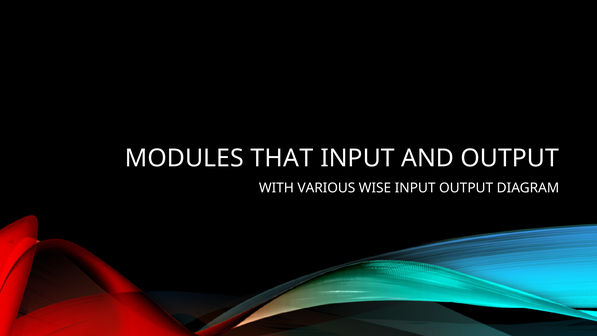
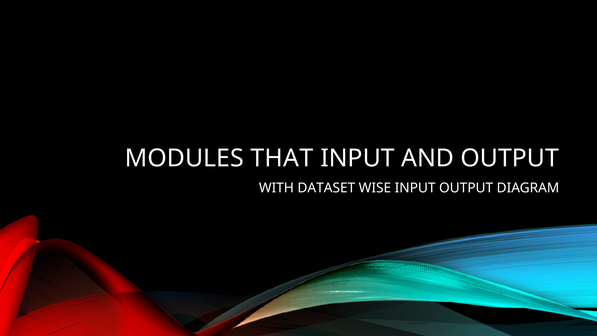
VARIOUS: VARIOUS -> DATASET (326, 188)
